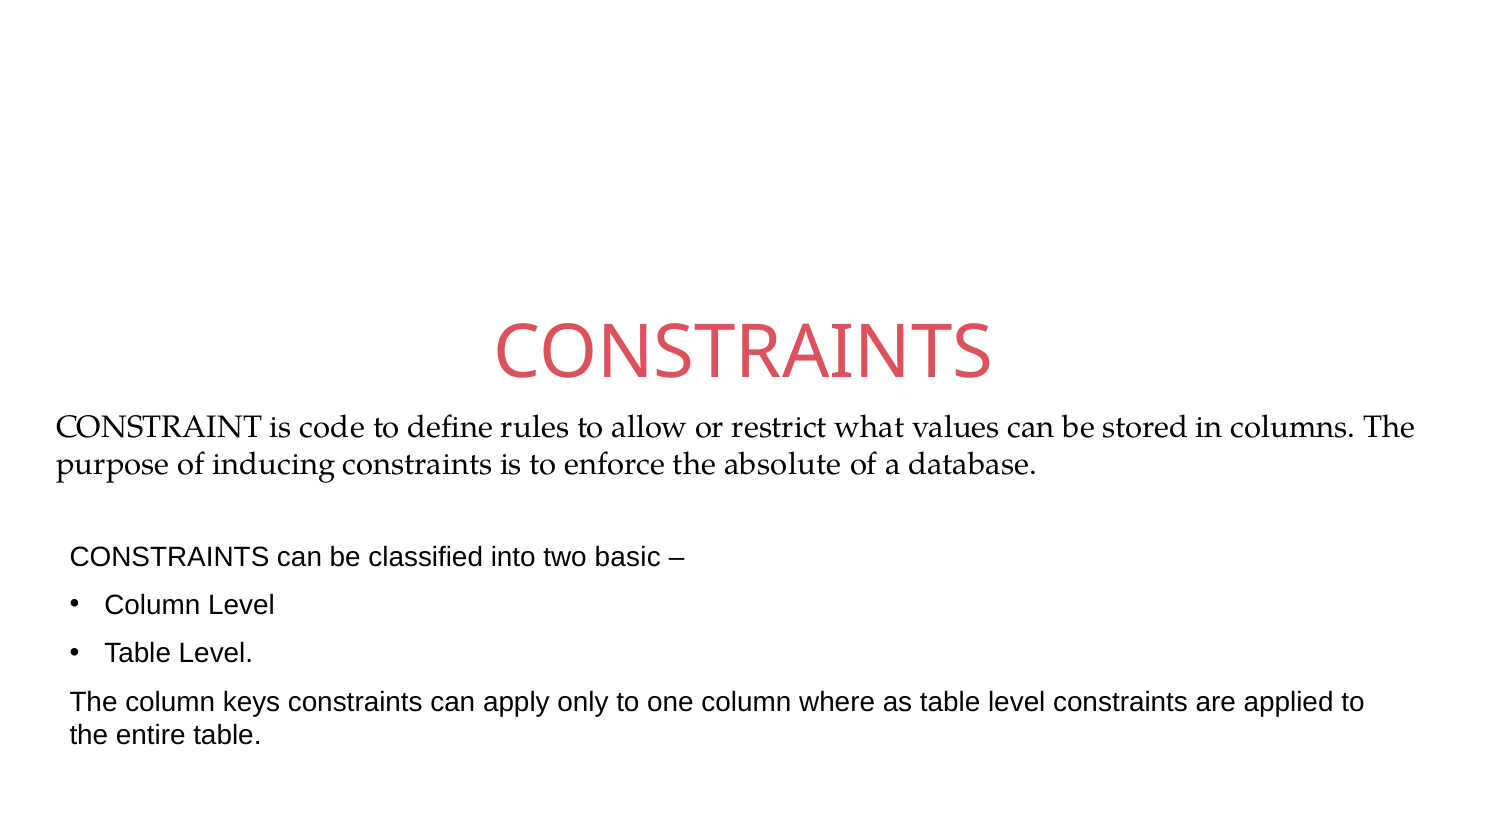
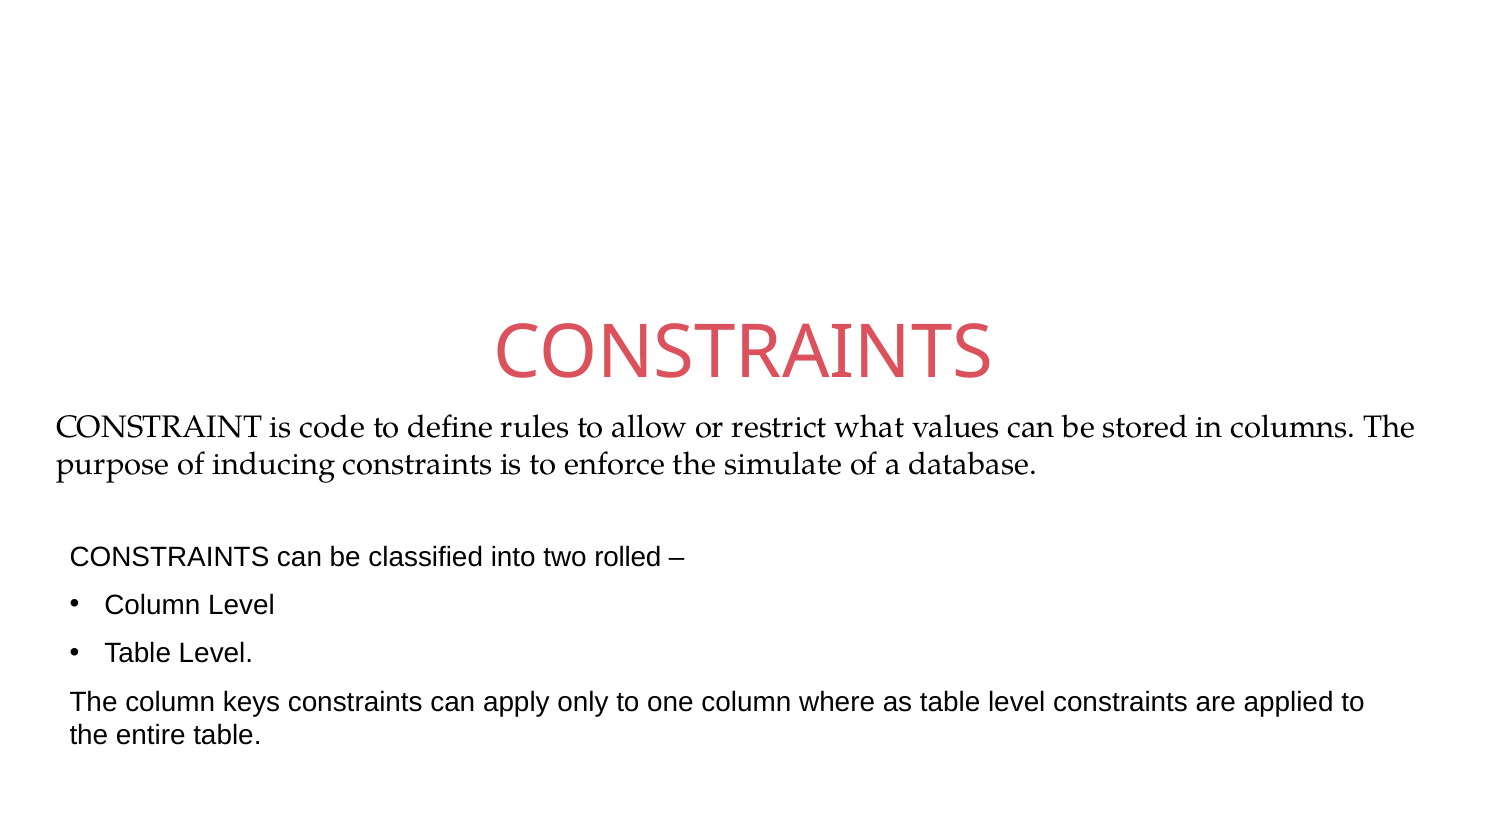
absolute: absolute -> simulate (783, 465)
basic: basic -> rolled (628, 557)
